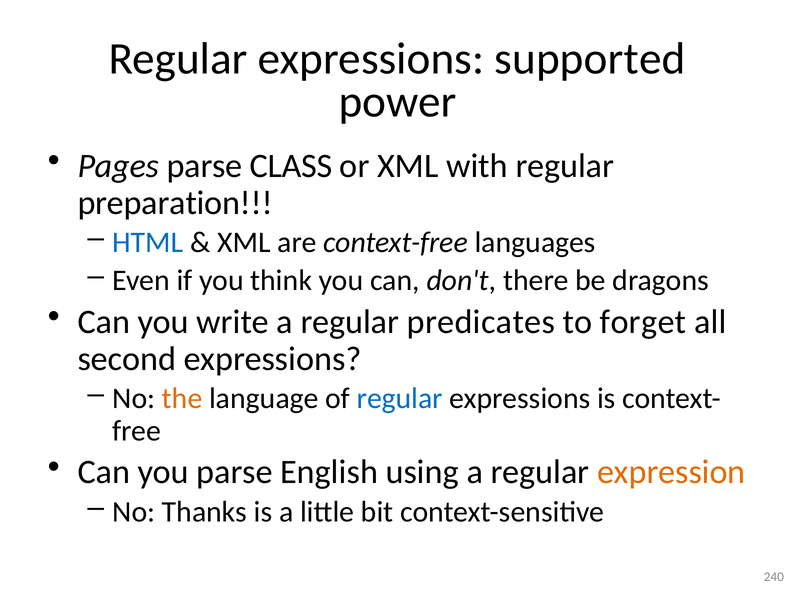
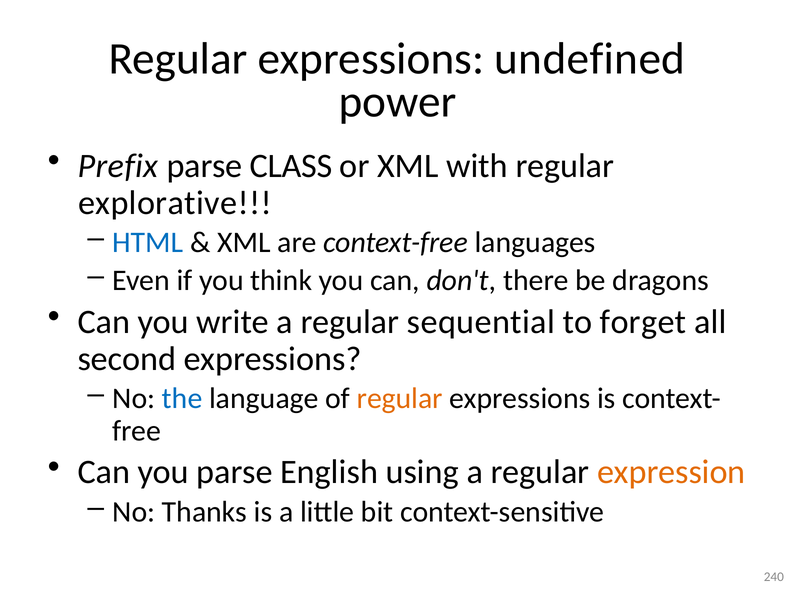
supported: supported -> undefined (590, 59)
Pages: Pages -> Prefix (118, 166)
preparation: preparation -> explorative (175, 203)
predicates: predicates -> sequential (481, 322)
the colour: orange -> blue (182, 399)
regular colour: blue -> orange (400, 399)
